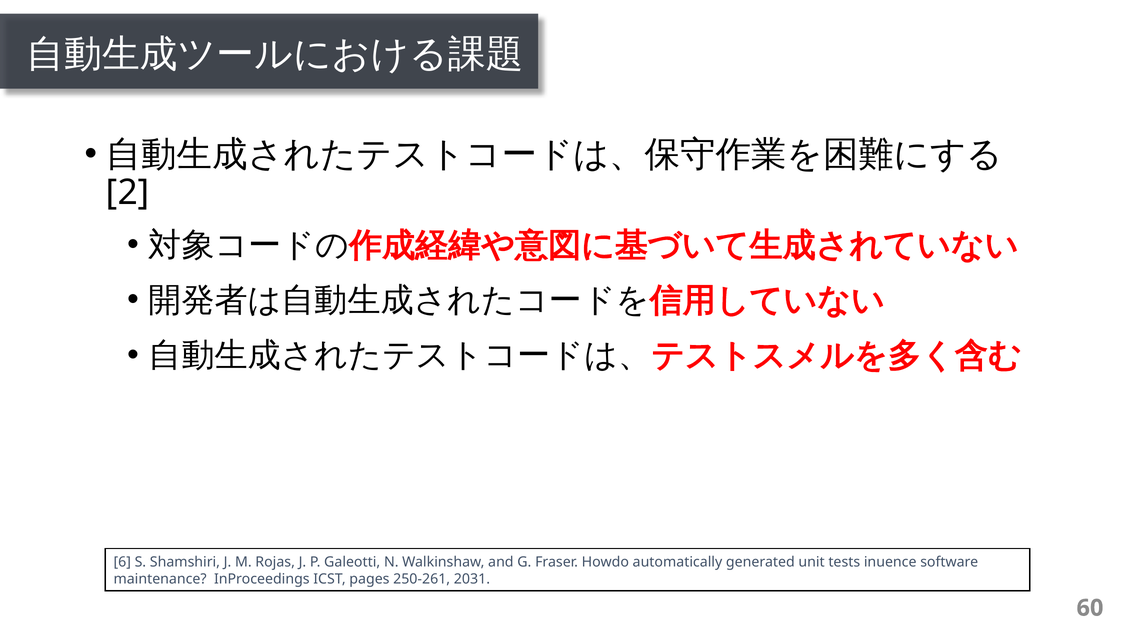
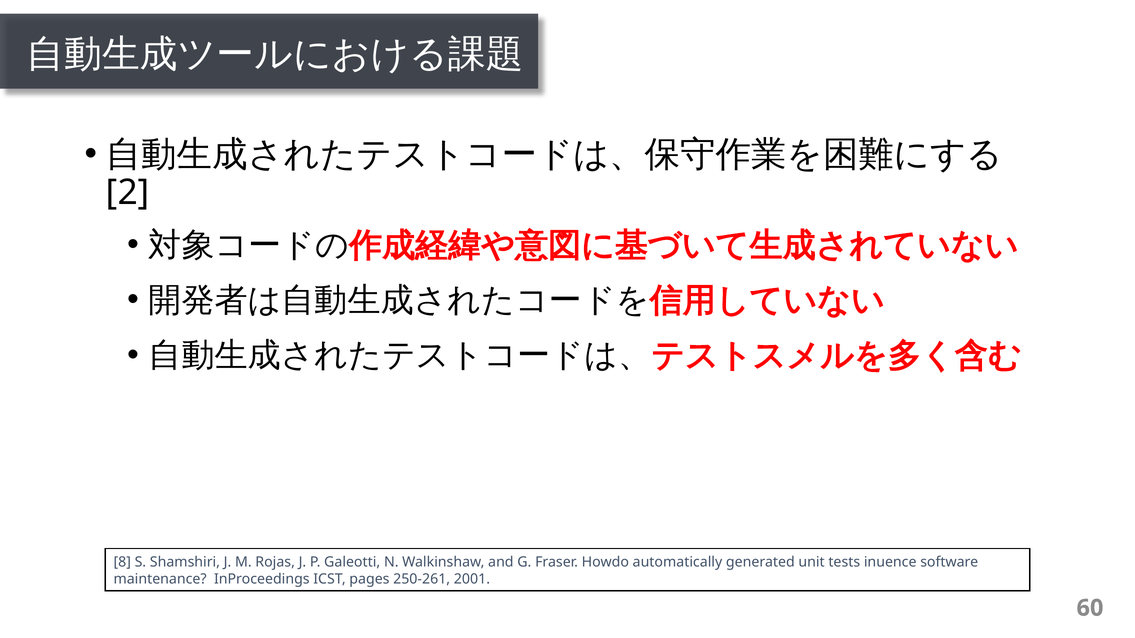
6: 6 -> 8 (122, 562)
2031: 2031 -> 2001 (472, 579)
